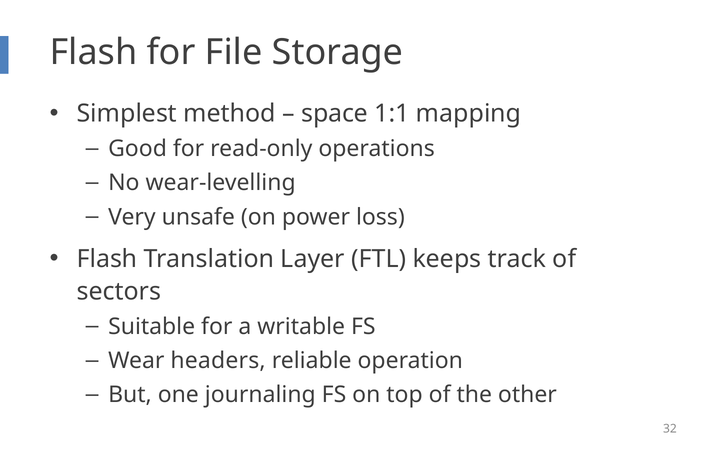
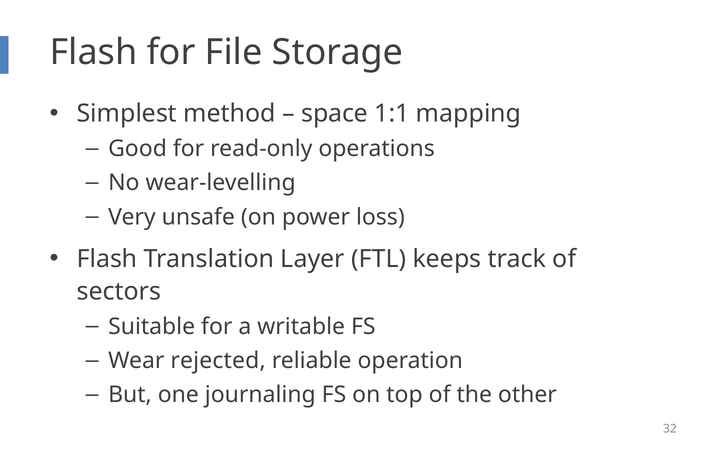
headers: headers -> rejected (218, 361)
